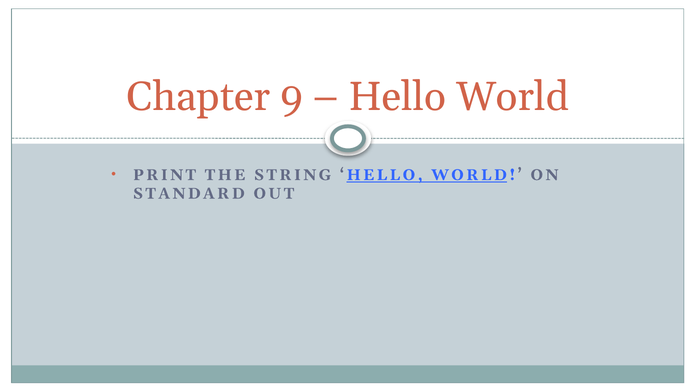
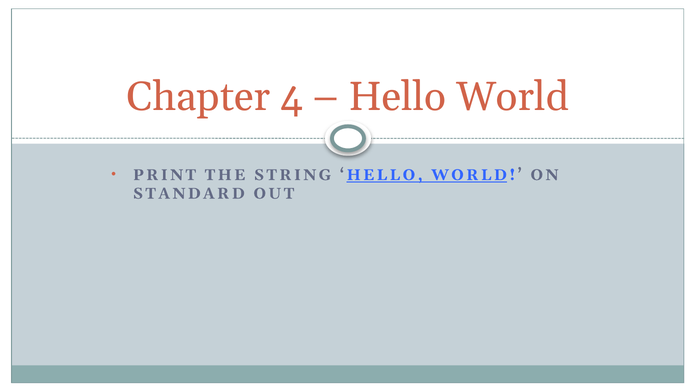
9: 9 -> 4 (292, 97)
